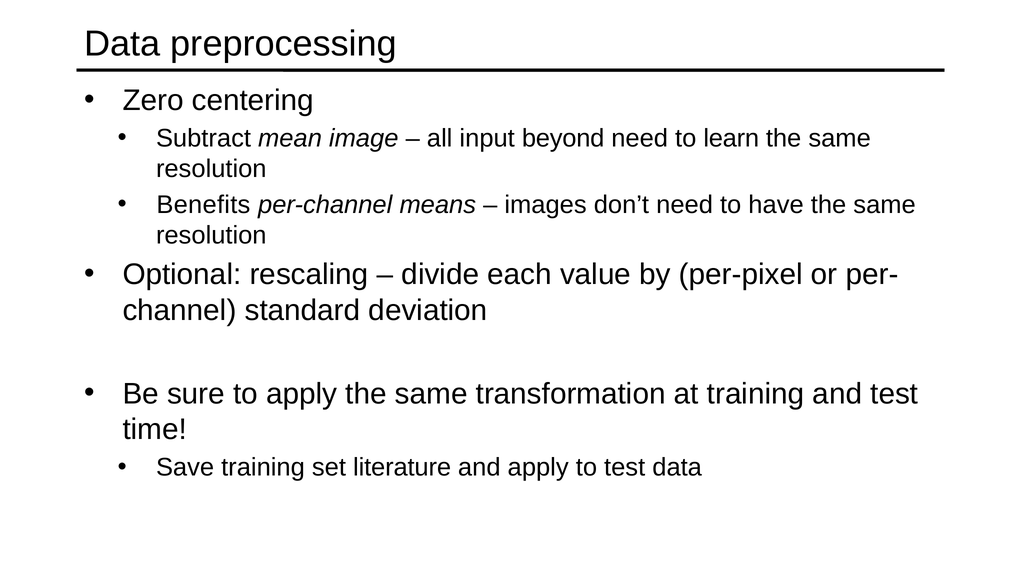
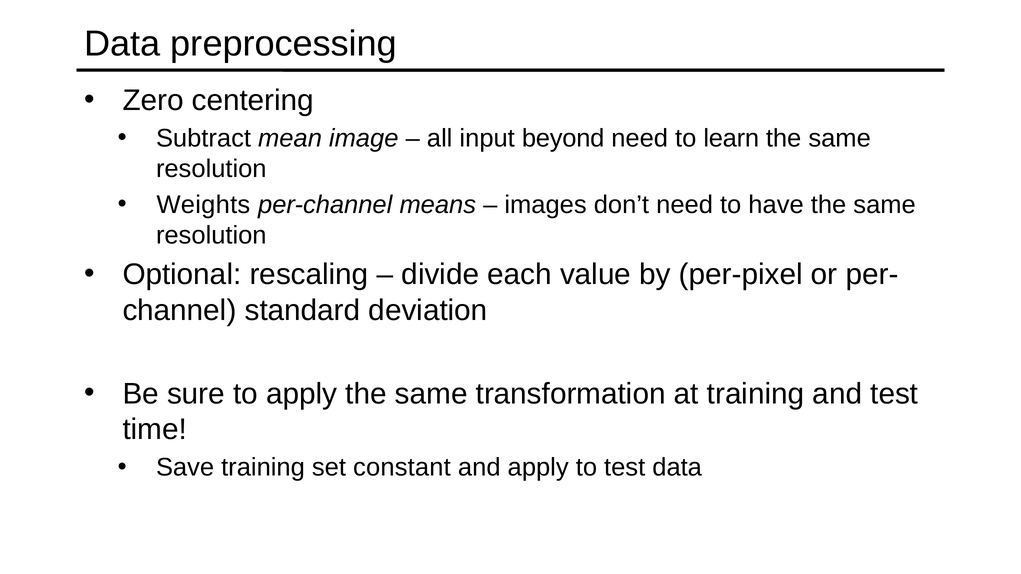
Benefits: Benefits -> Weights (203, 205)
literature: literature -> constant (402, 468)
